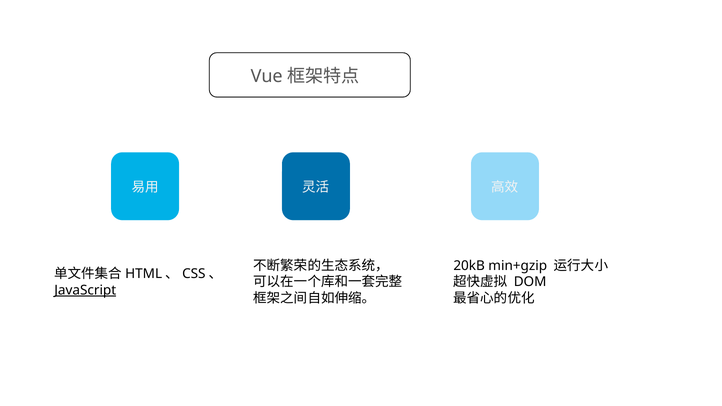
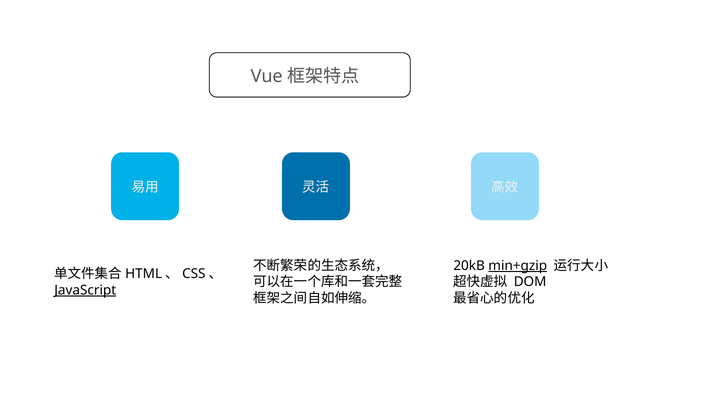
min+gzip underline: none -> present (518, 266)
